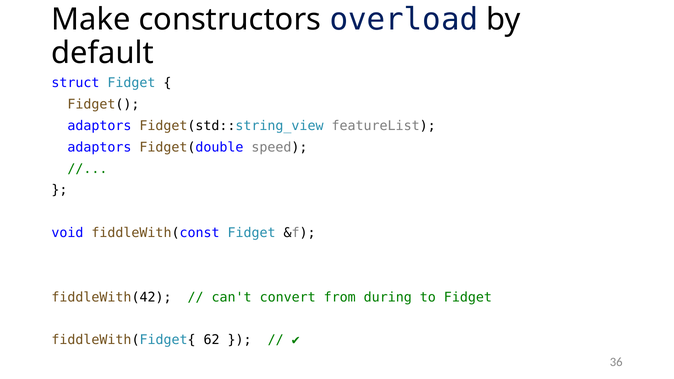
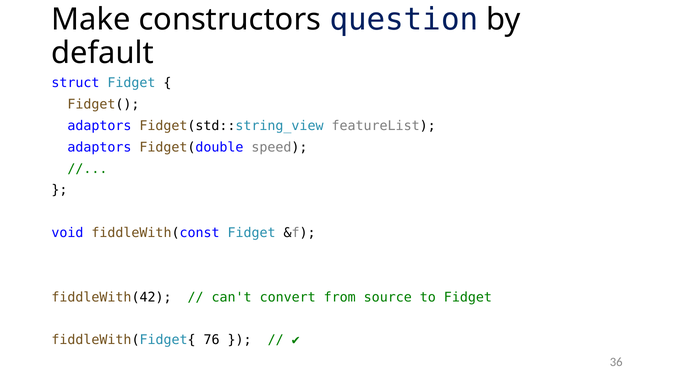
overload: overload -> question (404, 20)
during: during -> source (388, 297)
62: 62 -> 76 (212, 340)
